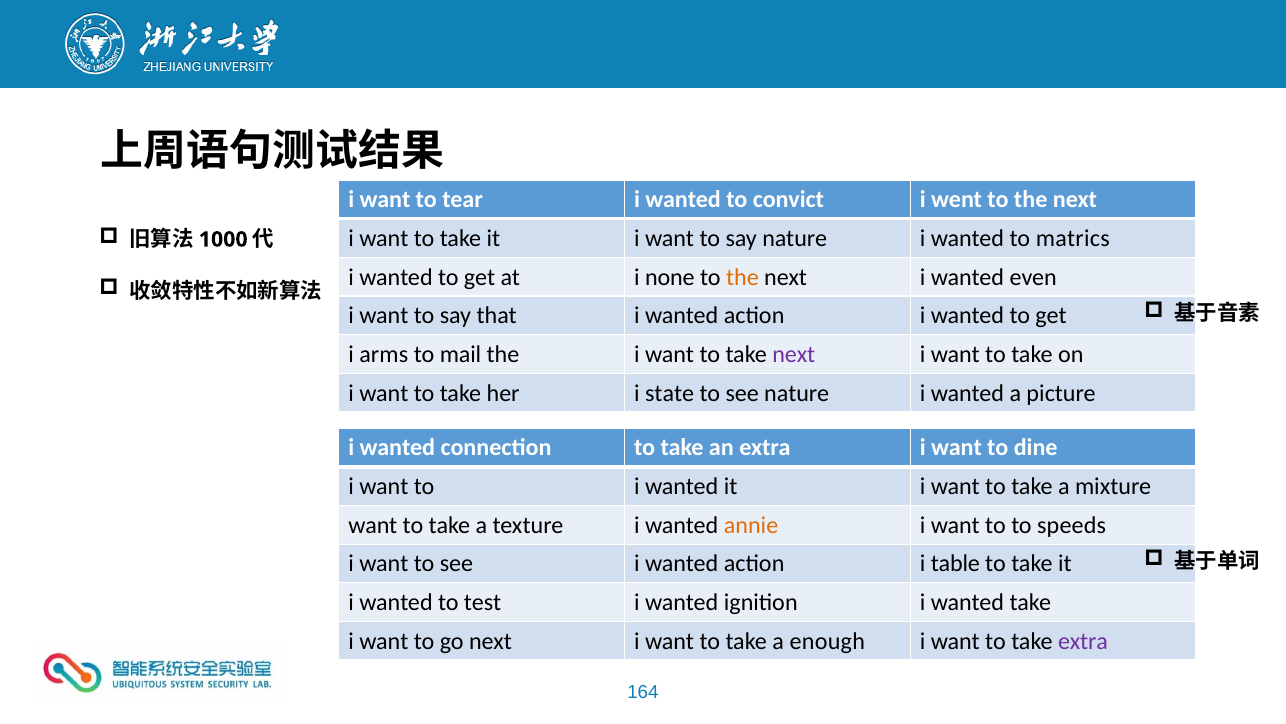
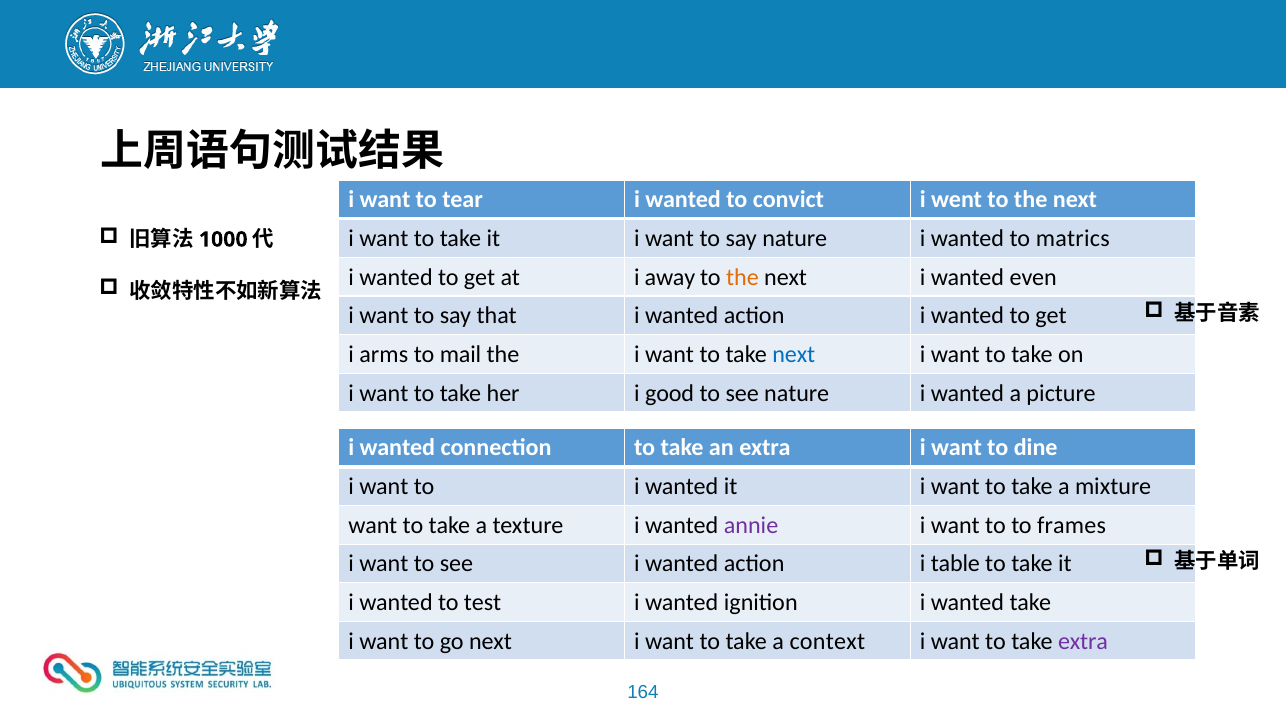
none: none -> away (670, 277)
next colour: purple -> blue (794, 354)
state: state -> good (670, 393)
annie colour: orange -> purple (751, 525)
speeds: speeds -> frames (1072, 525)
enough: enough -> context (827, 641)
